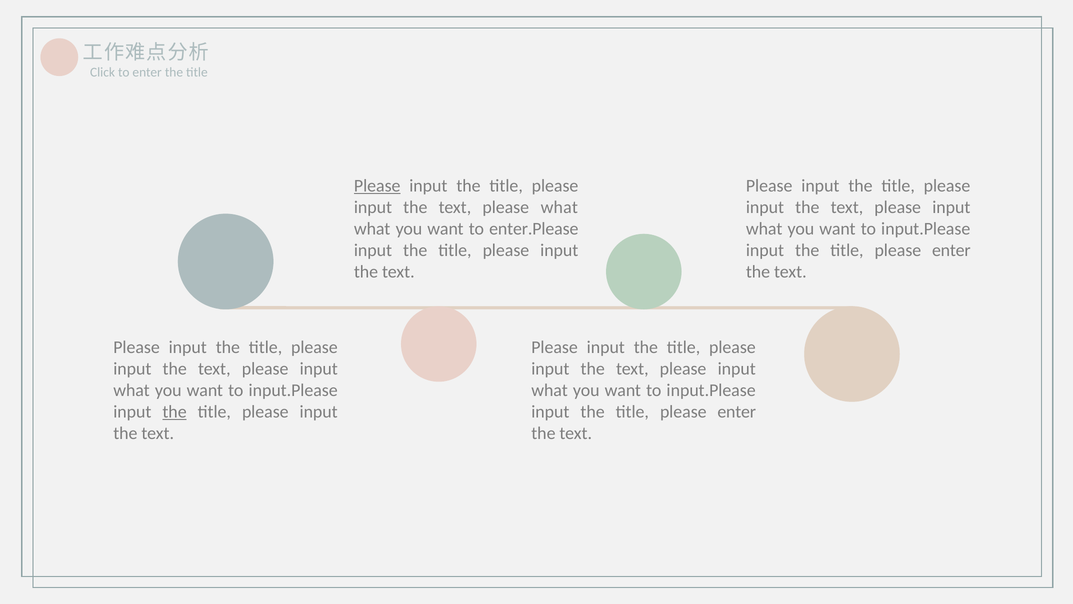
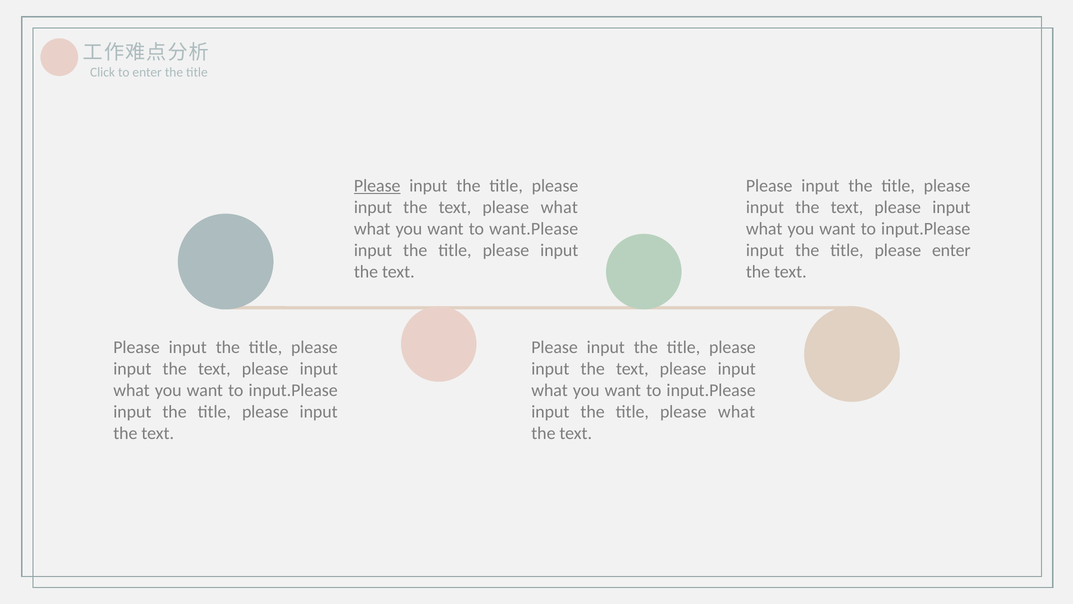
enter.Please: enter.Please -> want.Please (534, 229)
the underline: present -> none (175, 411)
enter: enter -> what (737, 411)
